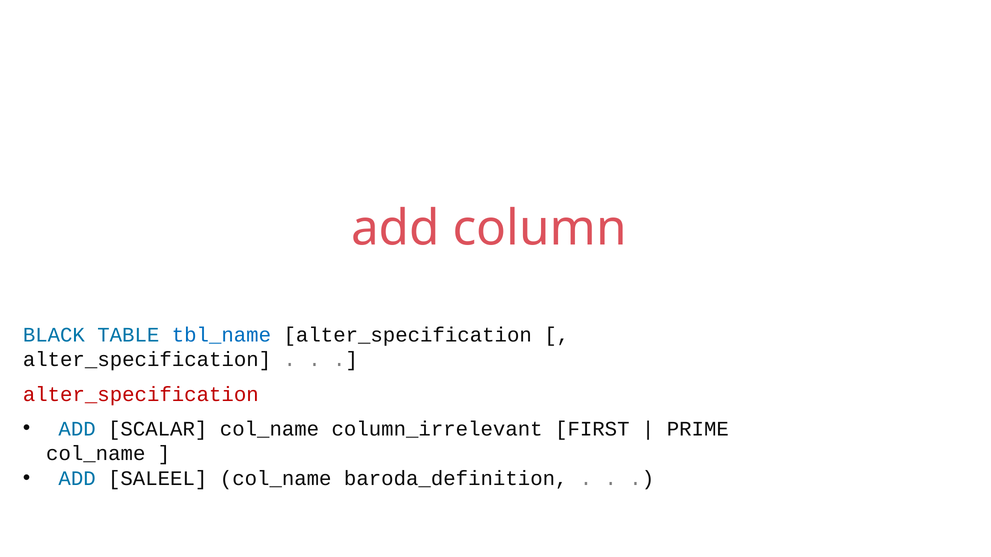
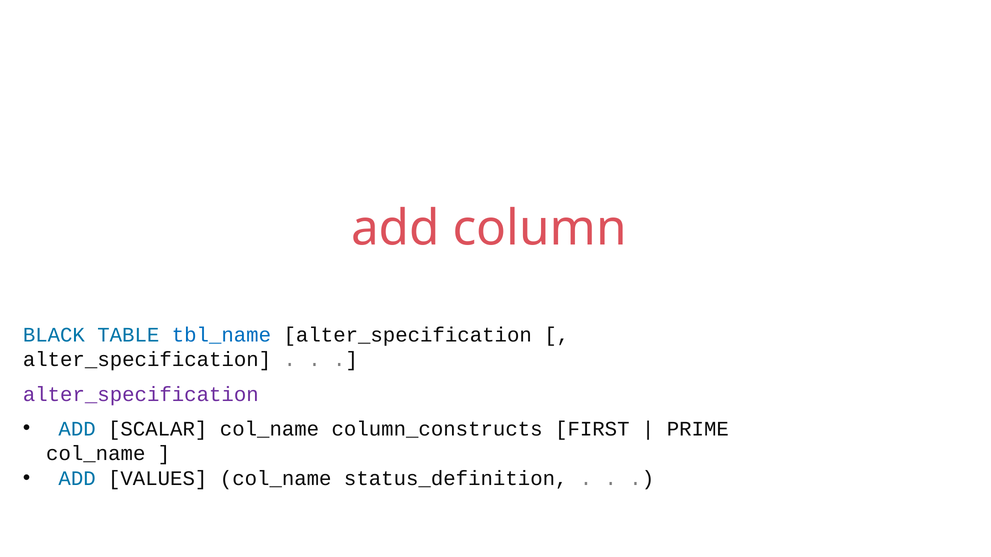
alter_specification colour: red -> purple (141, 395)
column_irrelevant: column_irrelevant -> column_constructs (437, 429)
SALEEL: SALEEL -> VALUES (158, 479)
baroda_definition: baroda_definition -> status_definition (456, 479)
